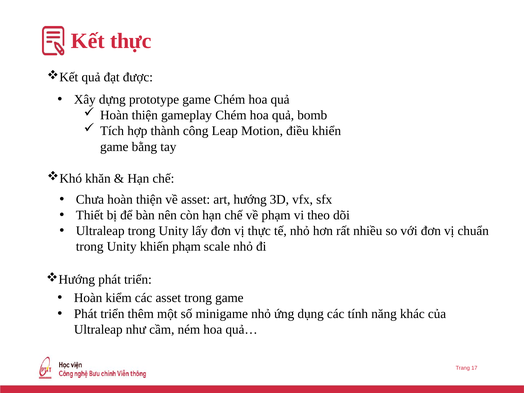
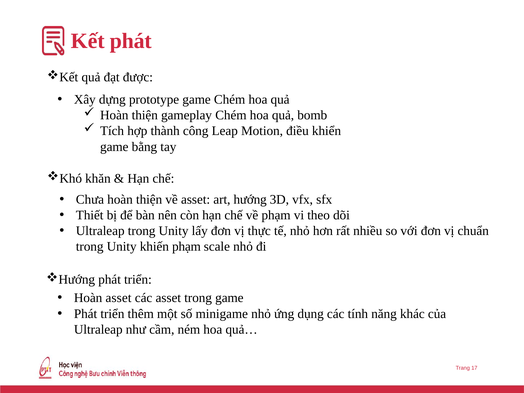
Kết thực: thực -> phát (131, 41)
Hoàn kiểm: kiểm -> asset (119, 298)
